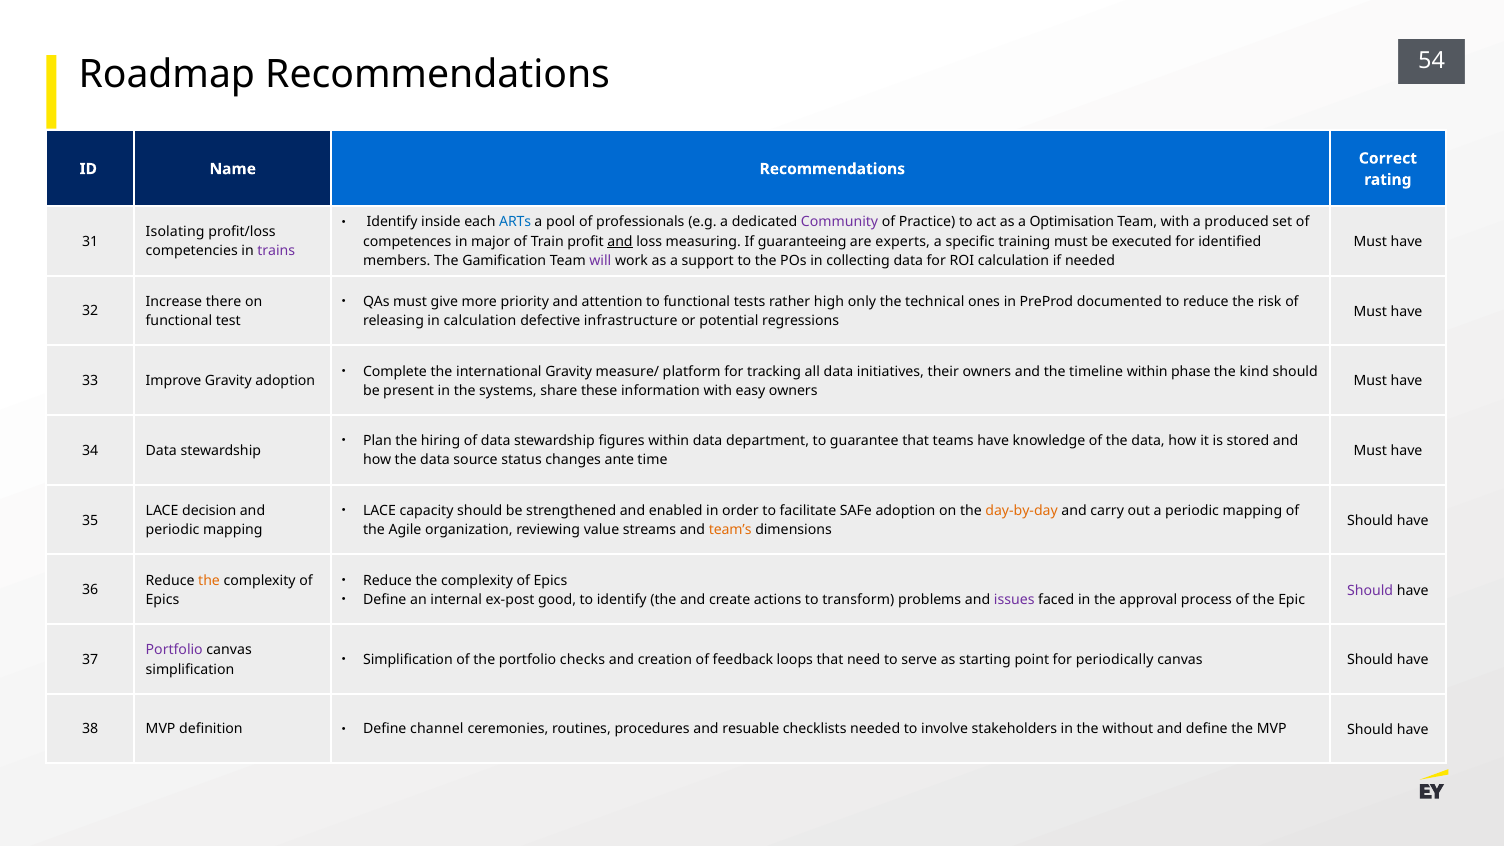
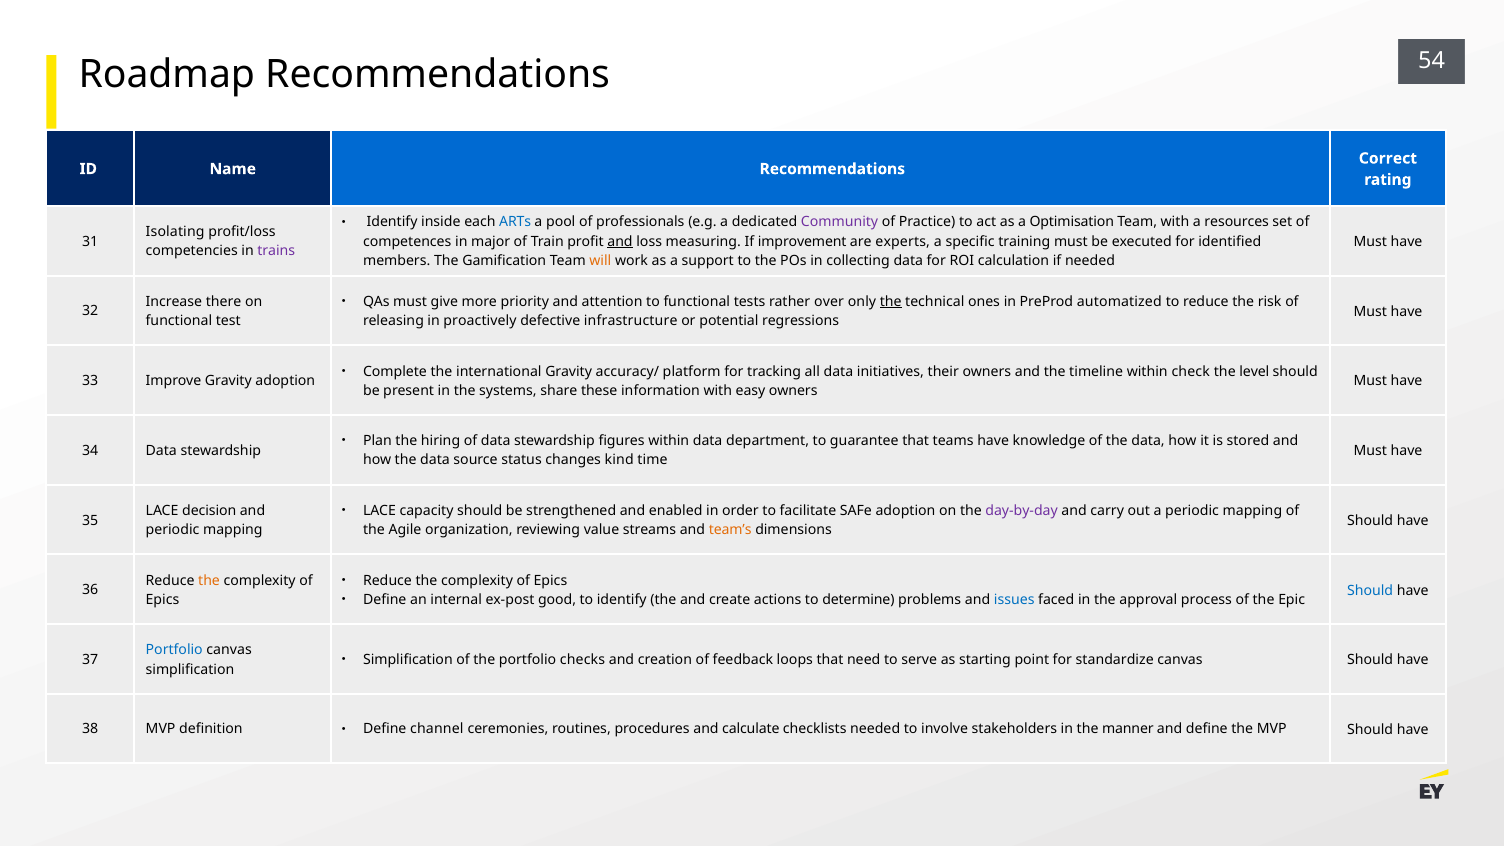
produced: produced -> resources (1237, 222)
guaranteeing: guaranteeing -> improvement (802, 241)
will colour: purple -> orange (600, 261)
high: high -> over (829, 302)
the underline: none -> present (891, 302)
documented: documented -> automatized (1119, 302)
in calculation: calculation -> proactively (480, 321)
measure/: measure/ -> accuracy/ (627, 371)
phase: phase -> check (1191, 371)
kind: kind -> level (1254, 371)
ante: ante -> kind (619, 460)
day-by-day colour: orange -> purple (1022, 511)
Should colour: purple -> blue (1370, 590)
transform: transform -> determine (858, 600)
issues colour: purple -> blue (1014, 600)
Portfolio colour: purple -> blue (174, 650)
periodically: periodically -> standardize (1115, 660)
resuable: resuable -> calculate (751, 729)
without: without -> manner (1128, 729)
